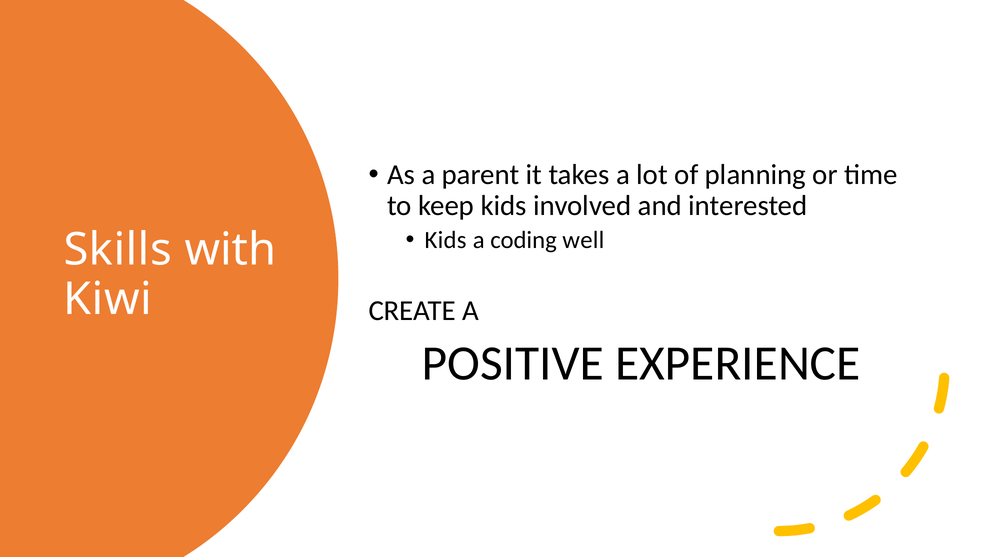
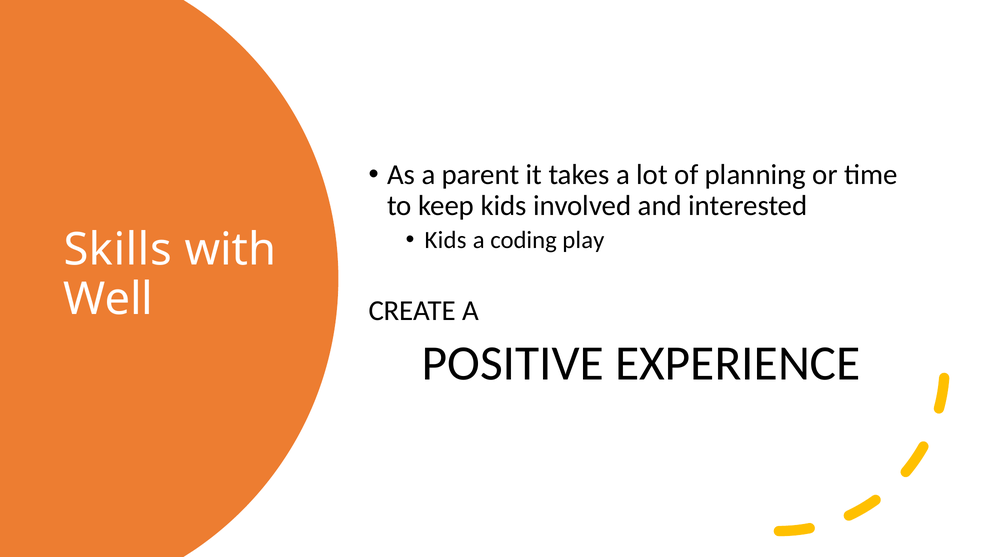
well: well -> play (583, 240)
Kiwi: Kiwi -> Well (108, 299)
